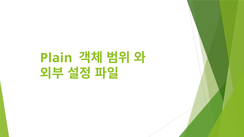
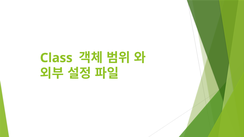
Plain: Plain -> Class (56, 58)
